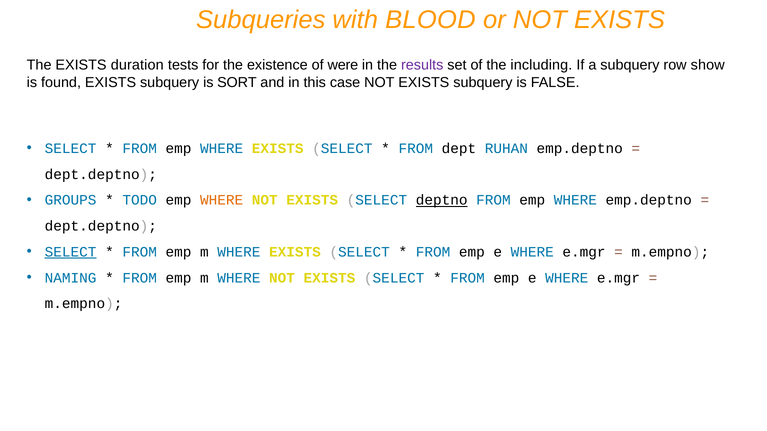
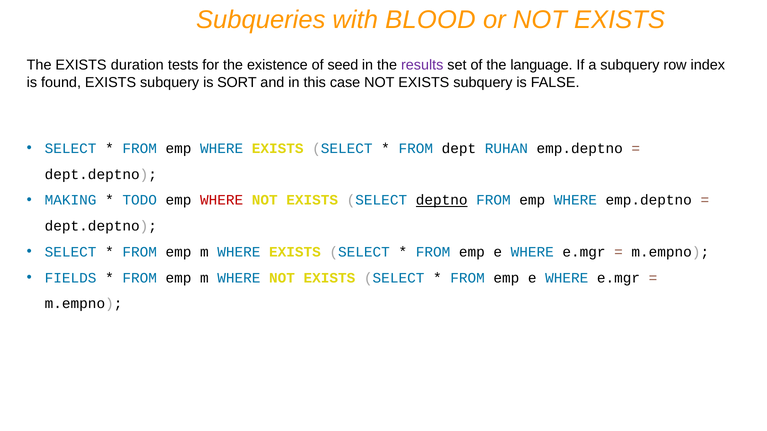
were: were -> seed (343, 65)
including: including -> language (542, 65)
show: show -> index (708, 65)
GROUPS: GROUPS -> MAKING (71, 200)
WHERE colour: orange -> red (222, 200)
SELECT underline: present -> none (71, 252)
NAMING: NAMING -> FIELDS (71, 278)
